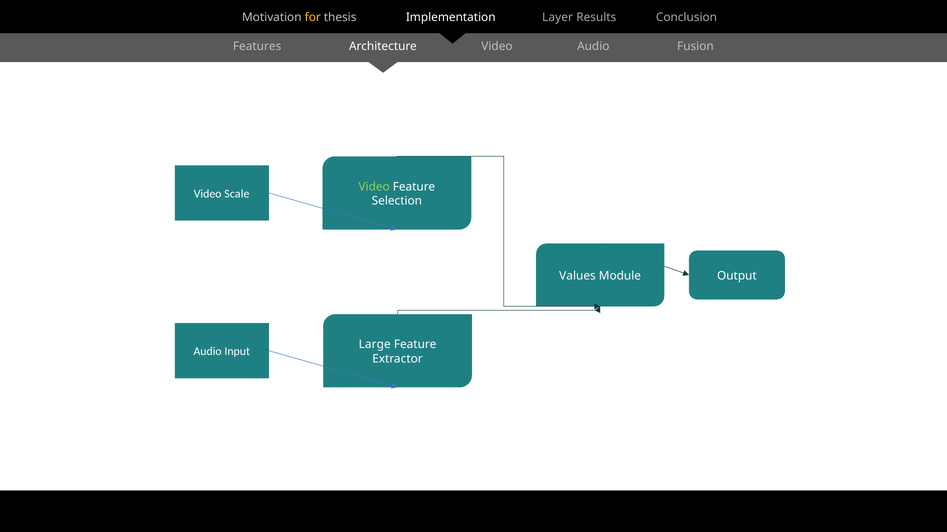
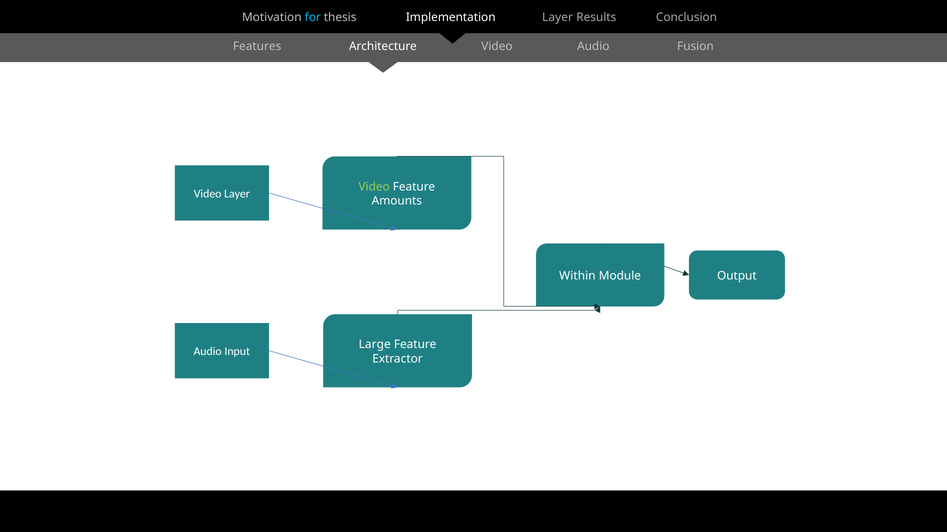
for colour: yellow -> light blue (313, 17)
Video Scale: Scale -> Layer (237, 194)
Selection: Selection -> Amounts (397, 201)
Values: Values -> Within (577, 276)
